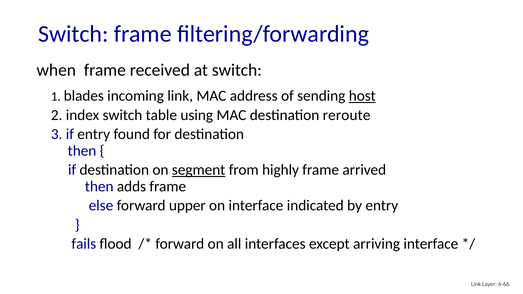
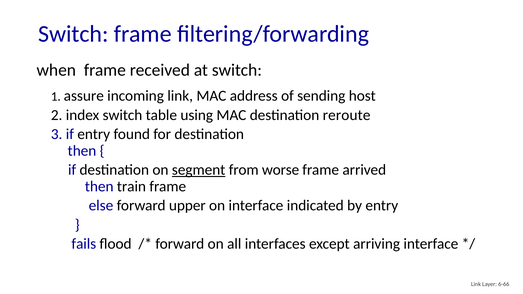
blades: blades -> assure (84, 96)
host underline: present -> none (362, 96)
highly: highly -> worse (281, 170)
adds: adds -> train (131, 186)
